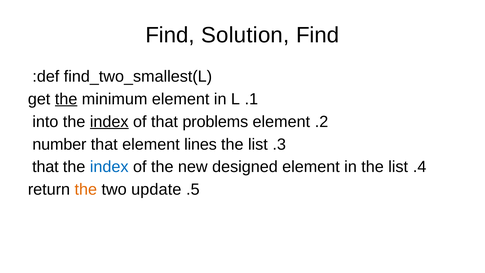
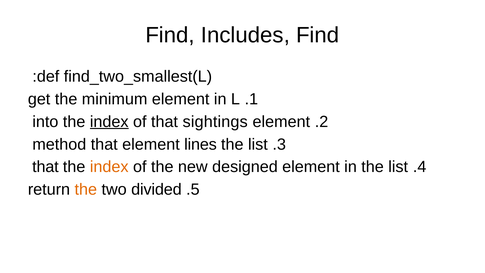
Solution: Solution -> Includes (245, 35)
the underline: present -> none (66, 99)
problems: problems -> sightings (215, 122)
number: number -> method (59, 144)
index colour: blue -> orange (109, 167)
update: update -> divided (156, 190)
